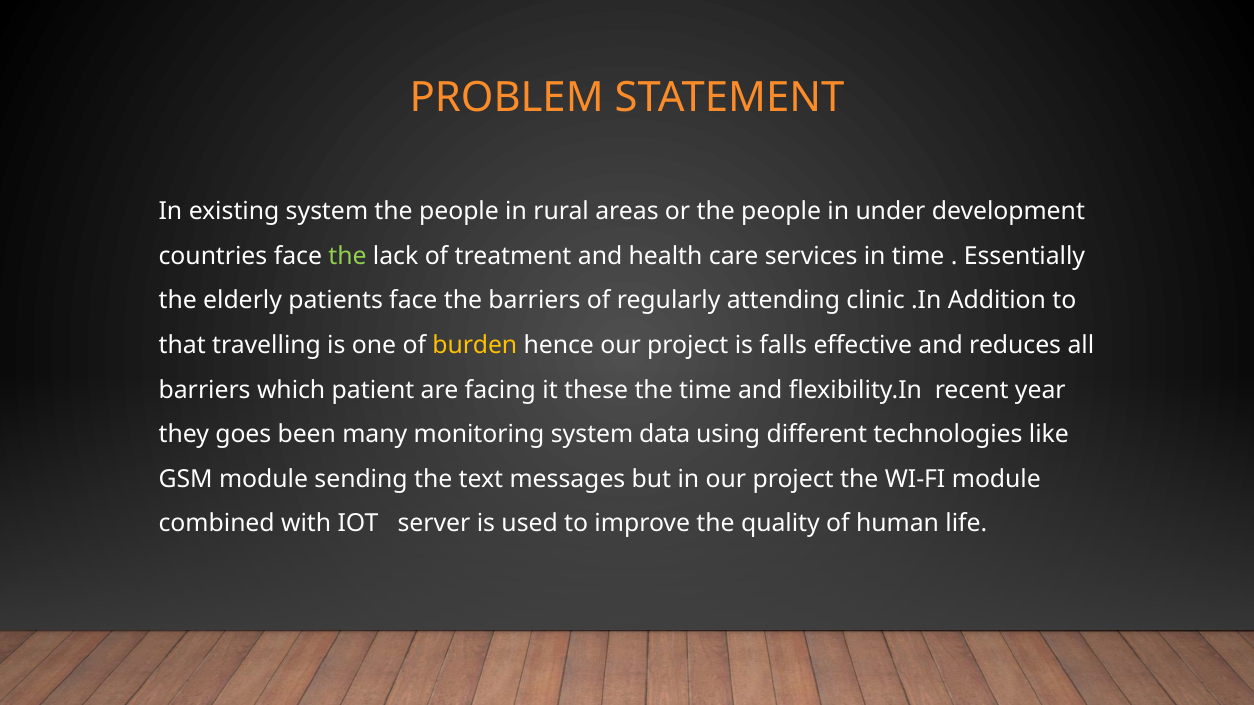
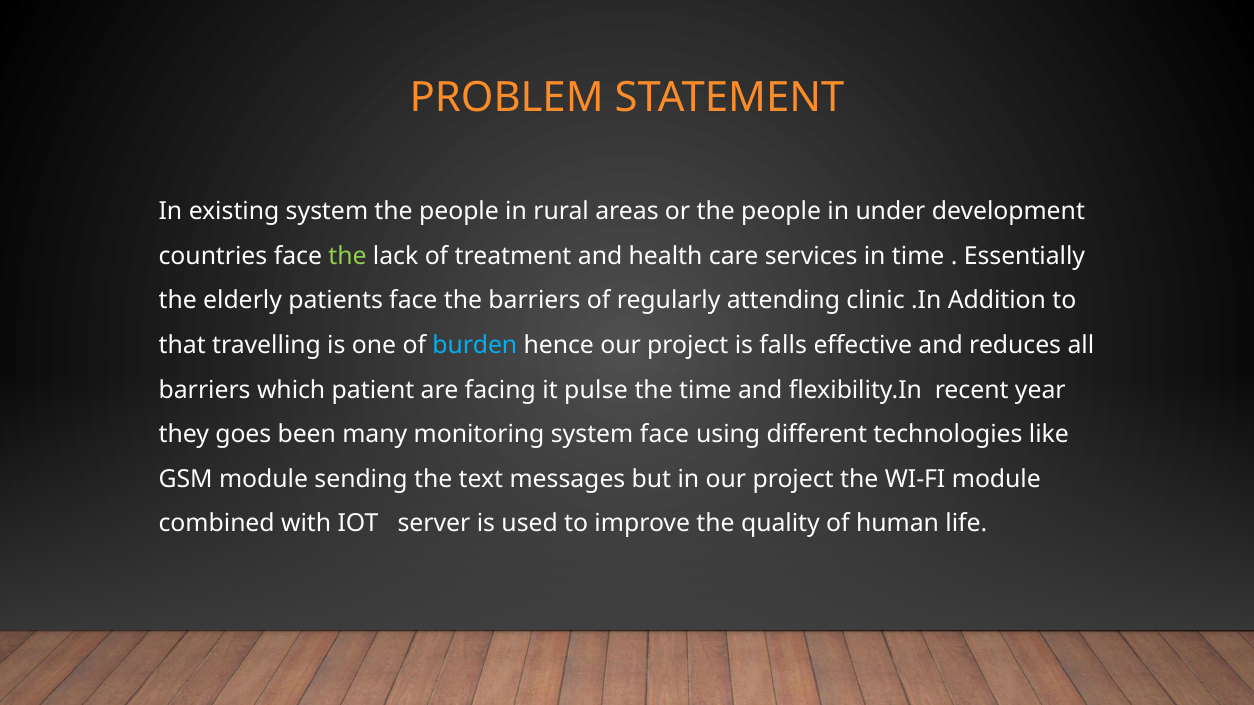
burden colour: yellow -> light blue (475, 345)
these: these -> pulse (596, 390)
system data: data -> face (665, 435)
